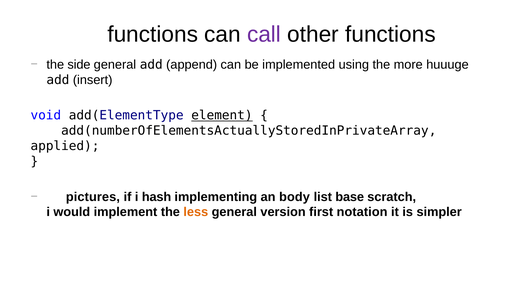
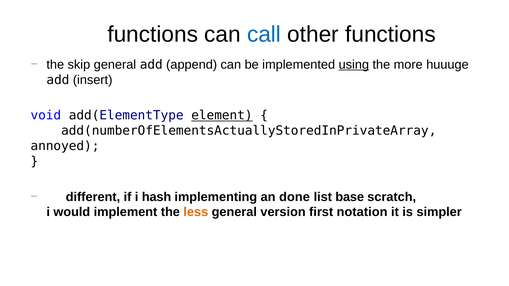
call colour: purple -> blue (264, 34)
side: side -> skip (79, 65)
using underline: none -> present (354, 65)
applied: applied -> annoyed (65, 146)
pictures: pictures -> different (93, 197)
body: body -> done (294, 197)
